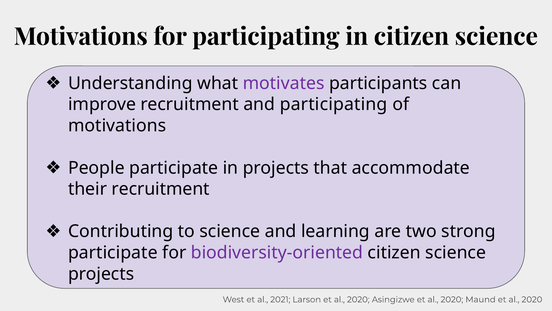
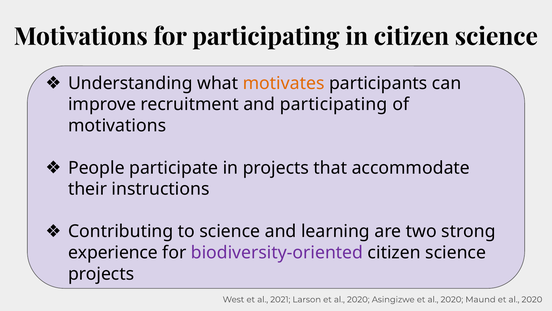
motivates colour: purple -> orange (284, 83)
their recruitment: recruitment -> instructions (161, 189)
participate: participate -> experience (113, 252)
